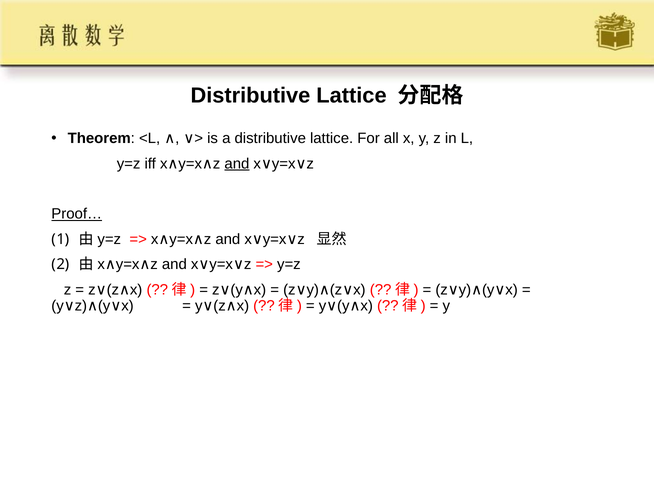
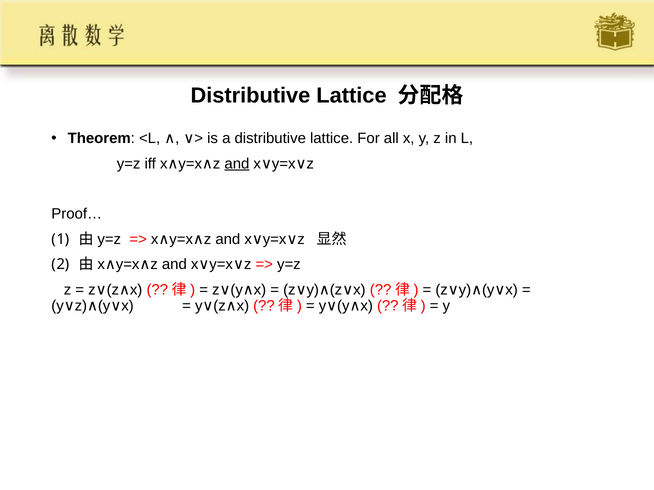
Proof… underline: present -> none (77, 214)
